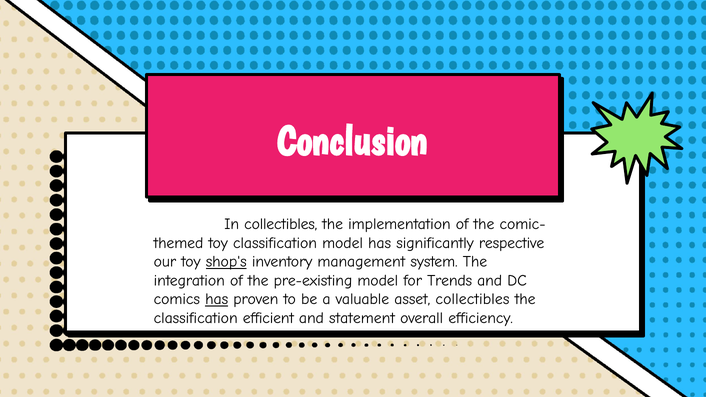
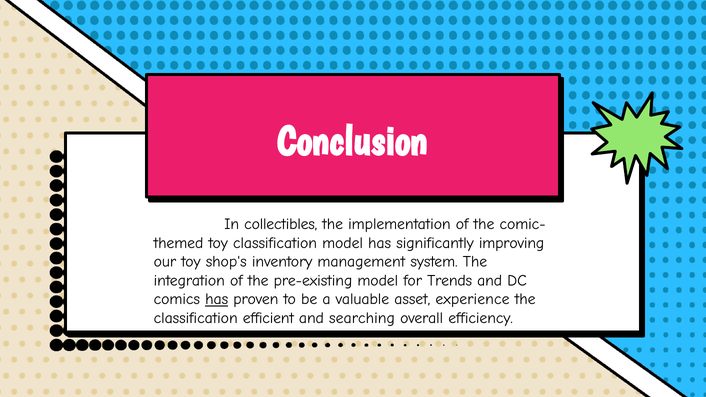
respective: respective -> improving (512, 243)
shop's underline: present -> none (226, 262)
asset collectibles: collectibles -> experience (472, 299)
statement: statement -> searching (362, 318)
